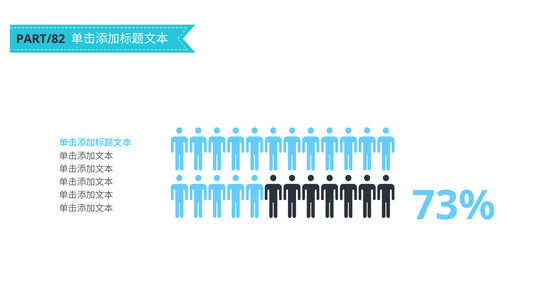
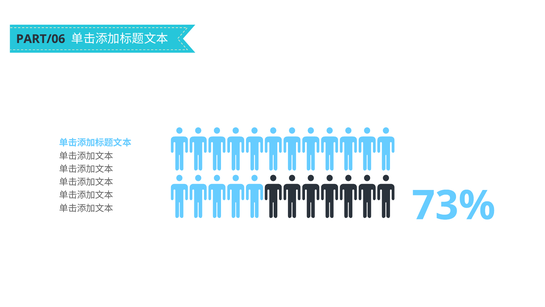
PART/82: PART/82 -> PART/06 (41, 39)
